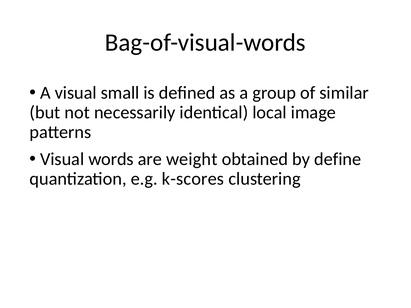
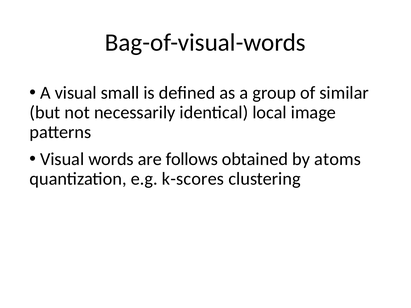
weight: weight -> follows (192, 159)
define: define -> atoms (338, 159)
